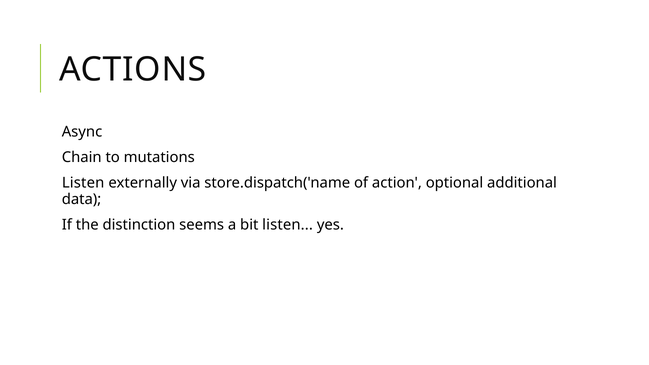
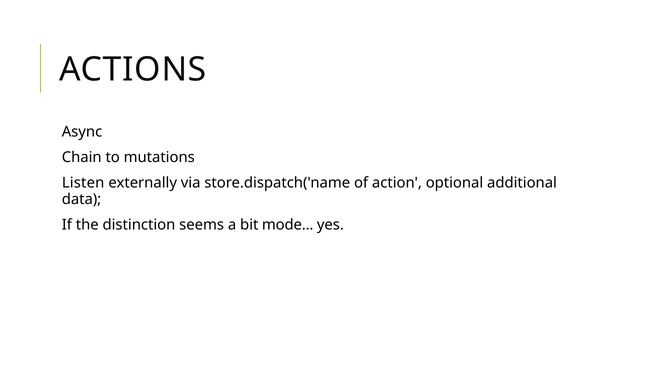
bit listen: listen -> mode (288, 225)
